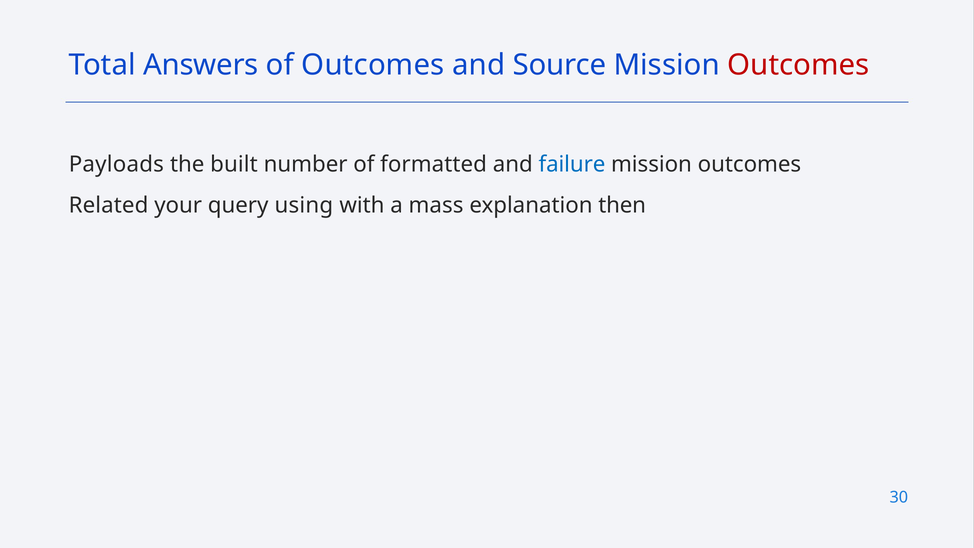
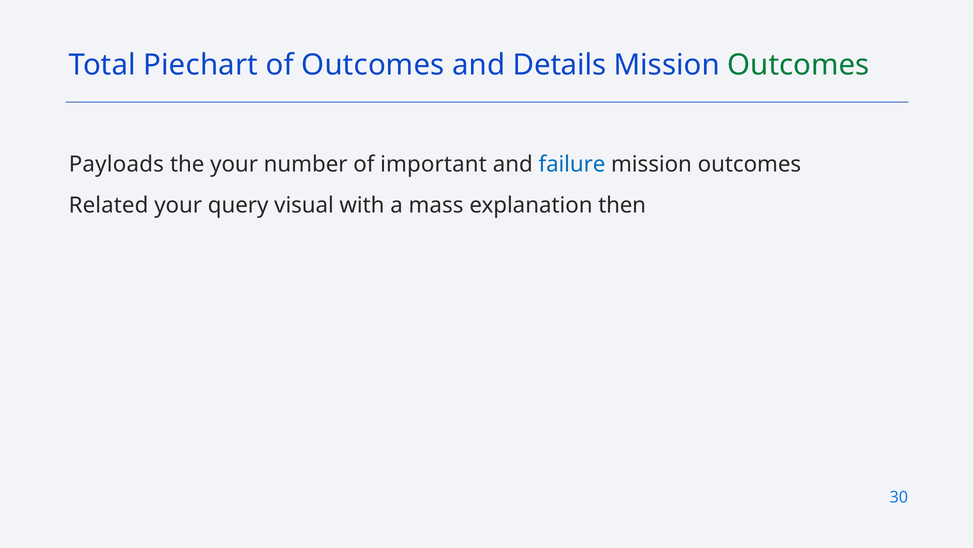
Answers: Answers -> Piechart (201, 65)
Source: Source -> Details (560, 65)
Outcomes colour: red -> green (798, 65)
the built: built -> your (234, 164)
formatted: formatted -> important (434, 164)
using: using -> visual (304, 205)
